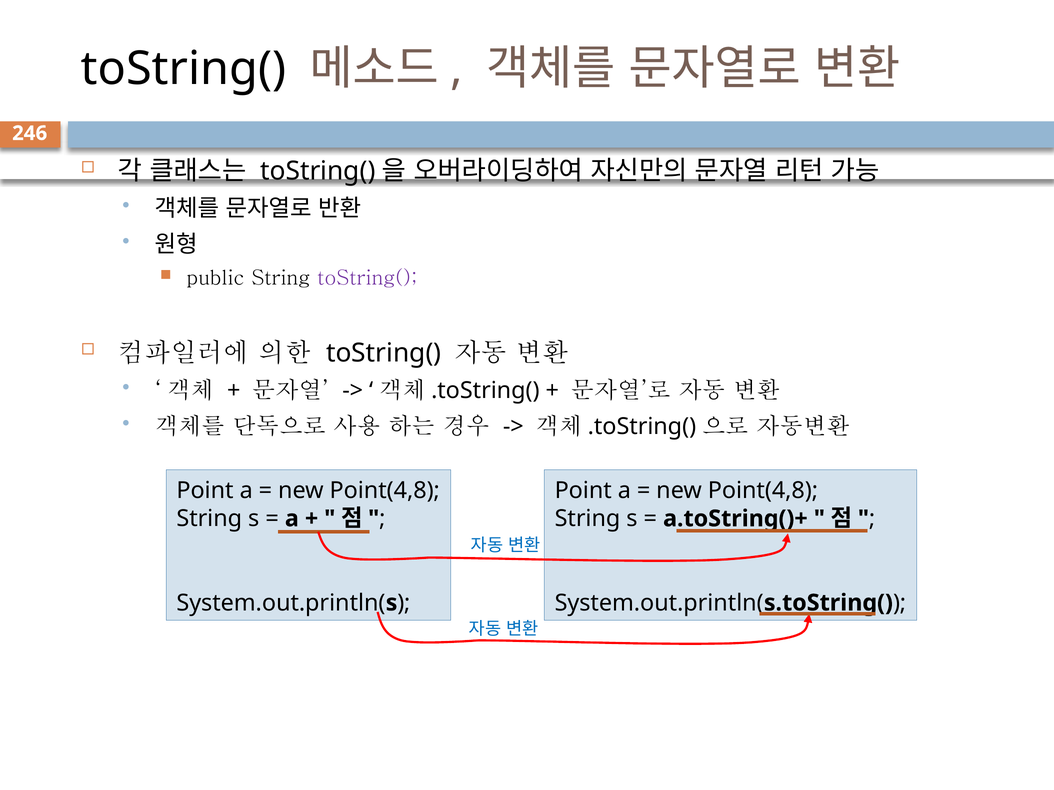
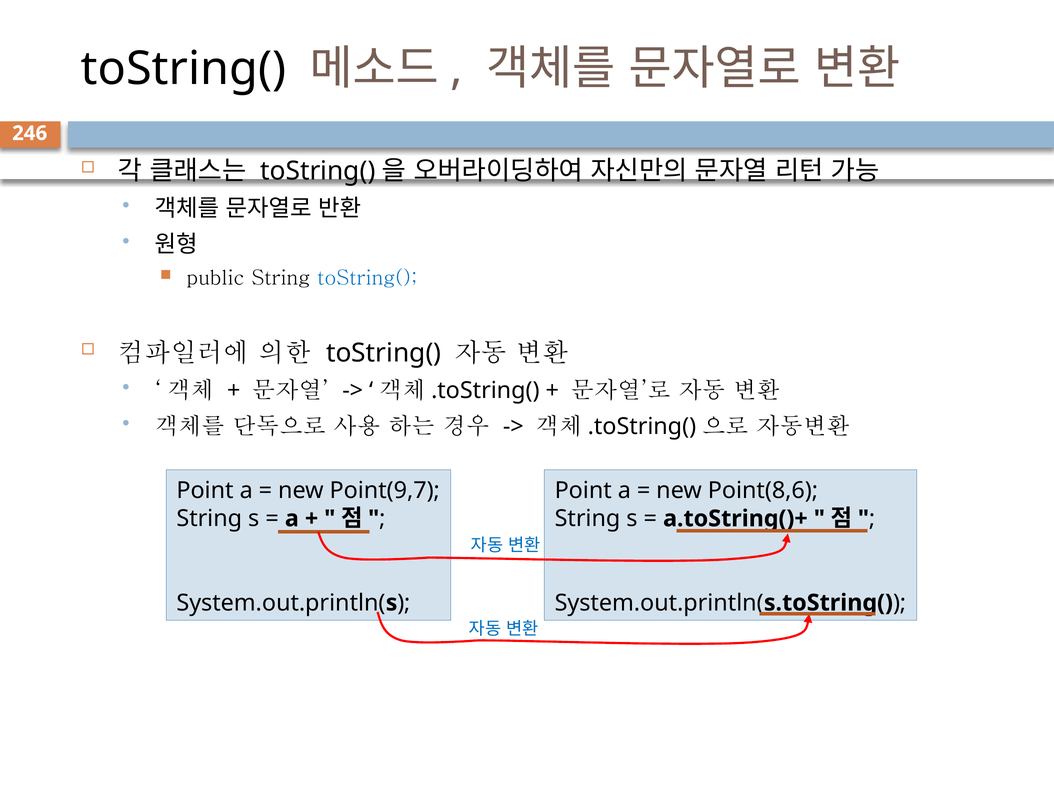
toString( colour: purple -> blue (367, 278)
Point(4,8: Point(4,8 -> Point(9,7 (385, 491)
Point(4,8: Point(4,8 -> Point(8,6 (763, 491)
